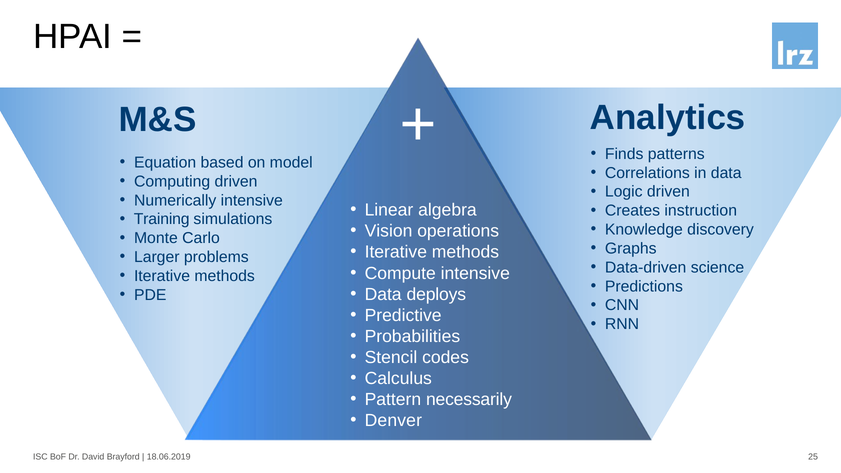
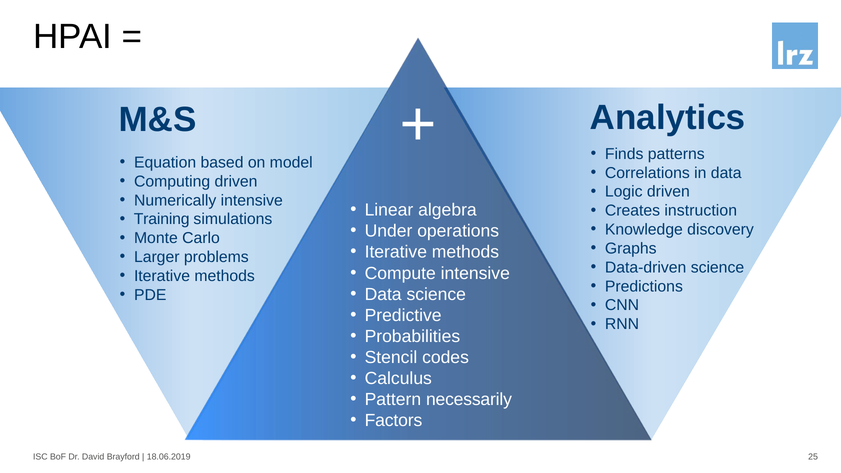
Vision: Vision -> Under (389, 231)
Data deploys: deploys -> science (436, 294)
Denver: Denver -> Factors (393, 420)
